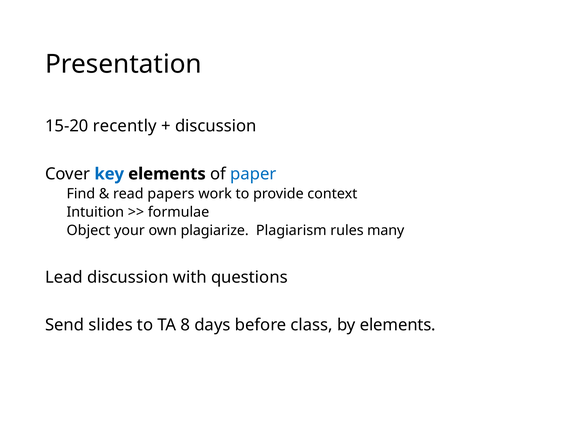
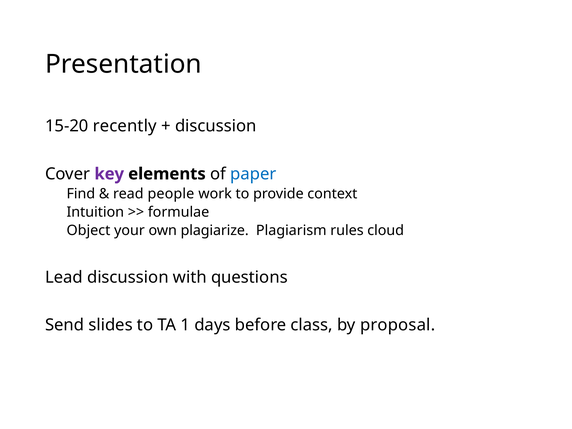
key colour: blue -> purple (109, 174)
papers: papers -> people (171, 194)
many: many -> cloud (386, 230)
8: 8 -> 1 (185, 325)
by elements: elements -> proposal (398, 325)
